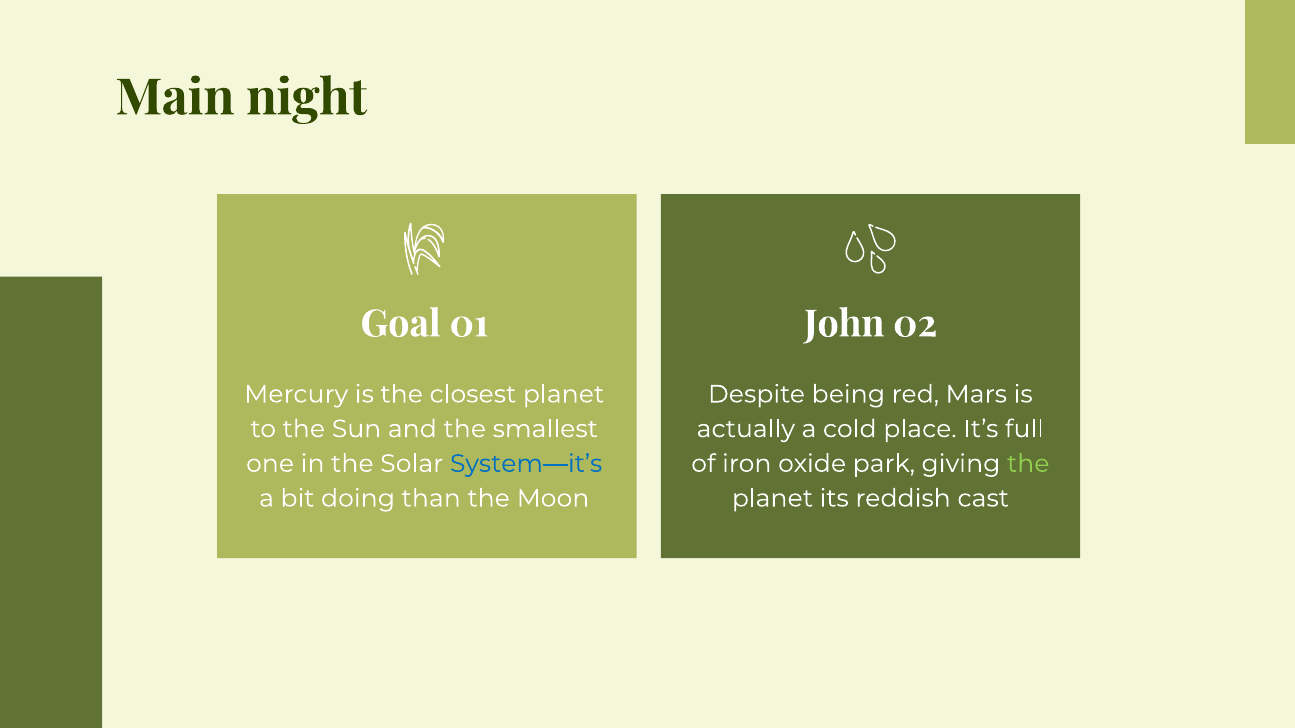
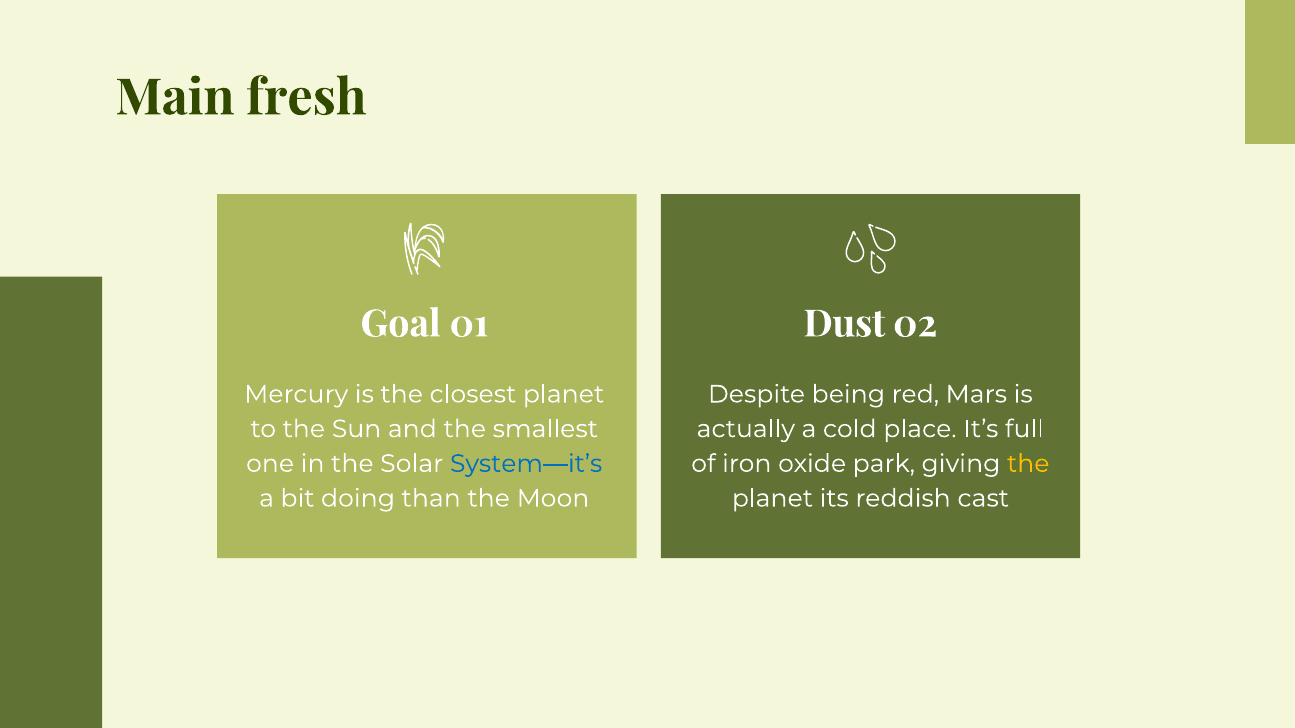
night: night -> fresh (306, 98)
John: John -> Dust (844, 324)
the colour: light green -> yellow (1028, 464)
